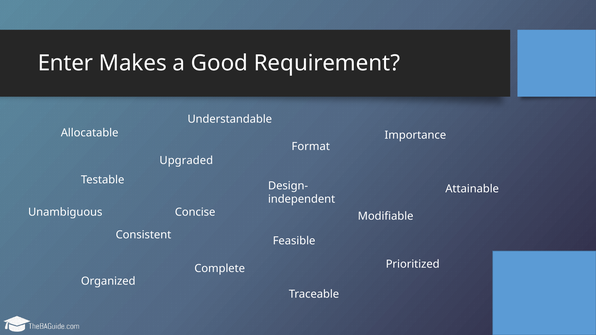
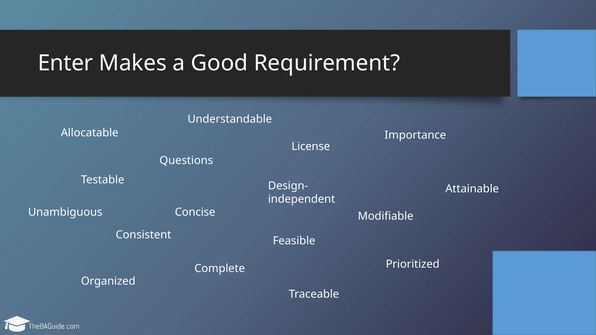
Format: Format -> License (311, 147)
Upgraded: Upgraded -> Questions (186, 161)
